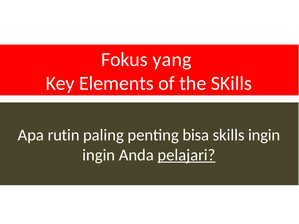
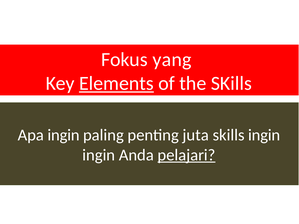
Elements underline: none -> present (116, 83)
Apa rutin: rutin -> ingin (64, 135)
bisa: bisa -> juta (196, 135)
